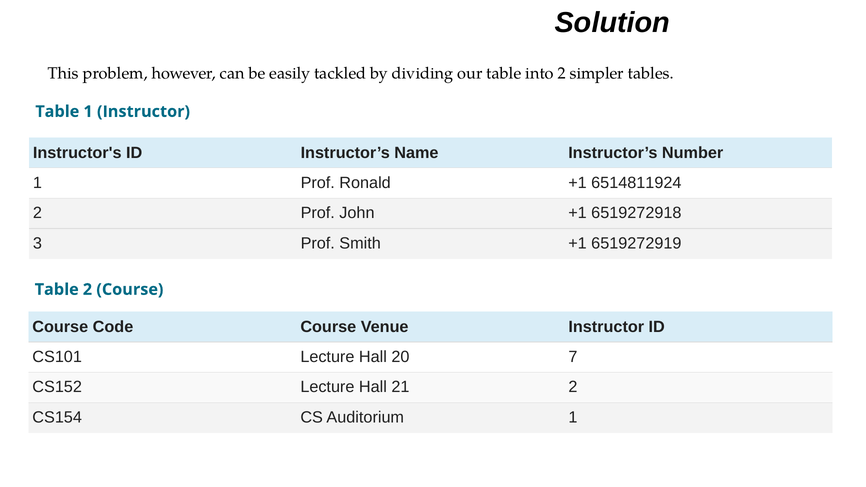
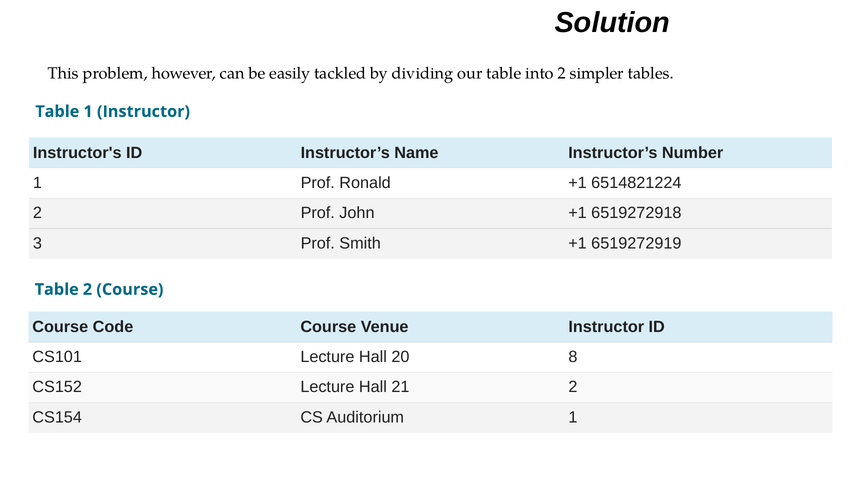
6514811924: 6514811924 -> 6514821224 (636, 183)
7: 7 -> 8 (573, 357)
